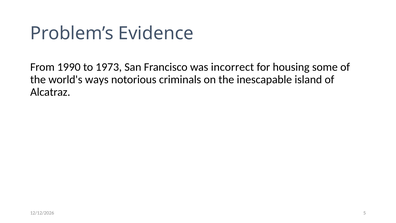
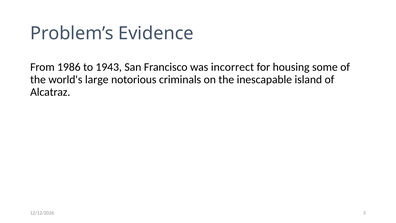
1990: 1990 -> 1986 (69, 67)
1973: 1973 -> 1943 (109, 67)
ways: ways -> large (97, 79)
